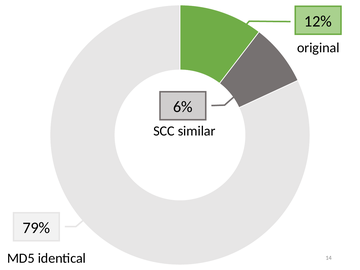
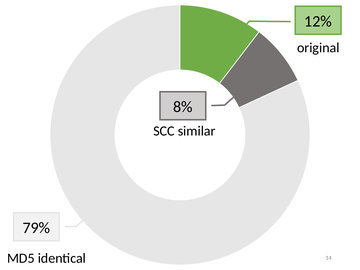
6%: 6% -> 8% (183, 107)
